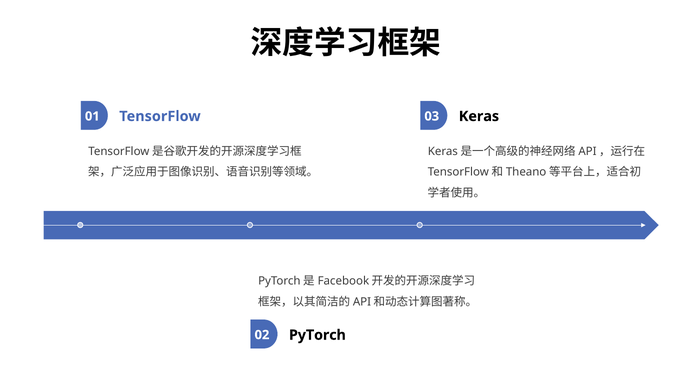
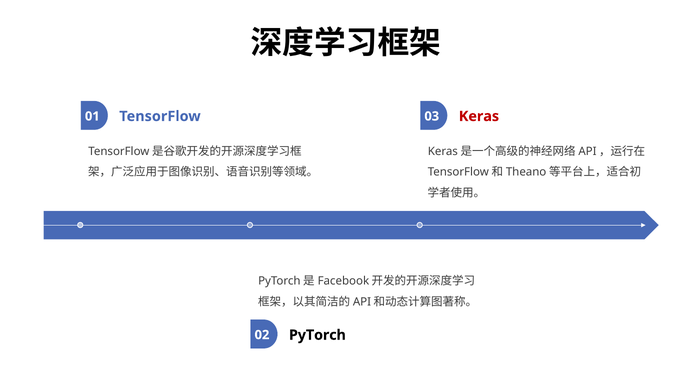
Keras colour: black -> red (479, 116)
